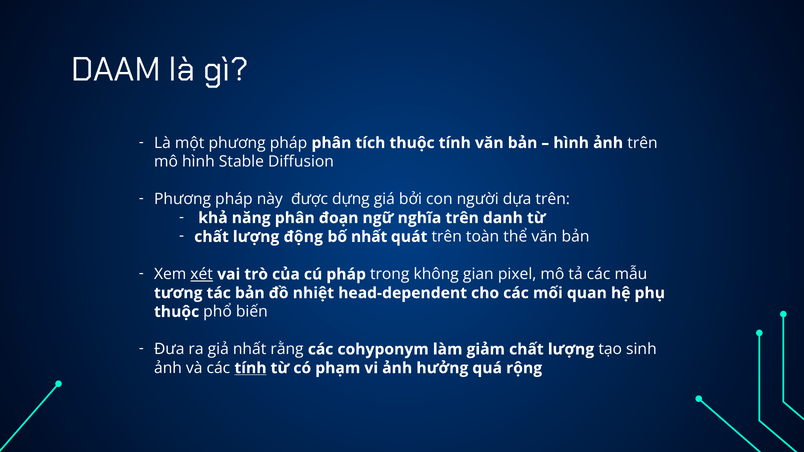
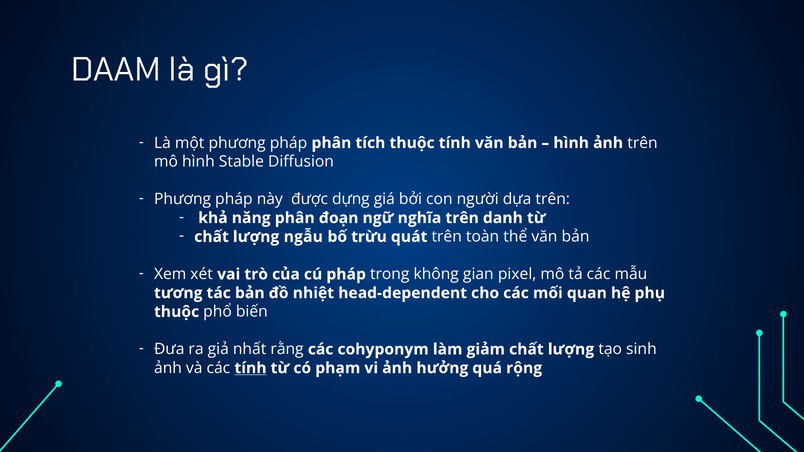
động: động -> ngẫu (303, 237)
bố nhất: nhất -> trừu (369, 237)
xét underline: present -> none (202, 274)
